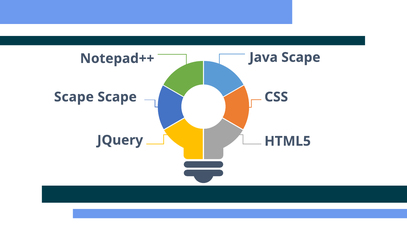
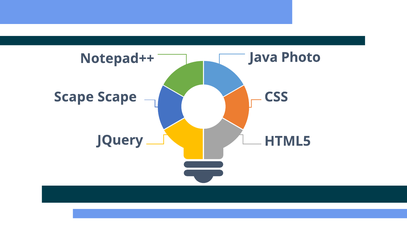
Java Scape: Scape -> Photo (301, 57)
